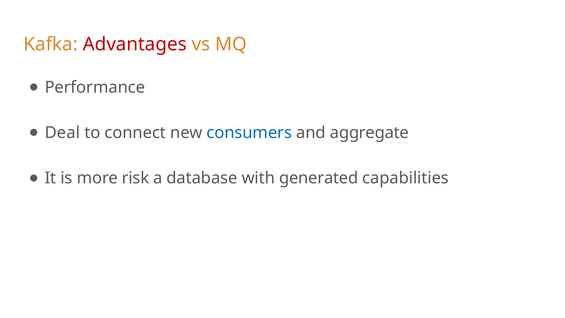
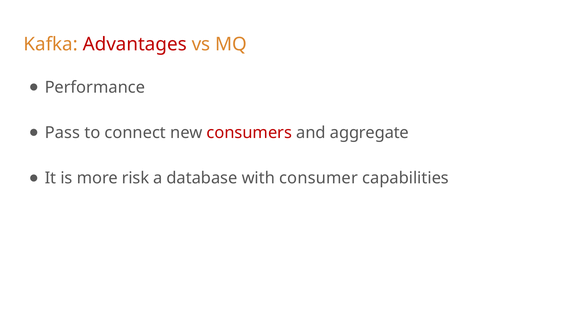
Deal: Deal -> Pass (62, 133)
consumers colour: blue -> red (249, 133)
generated: generated -> consumer (319, 178)
